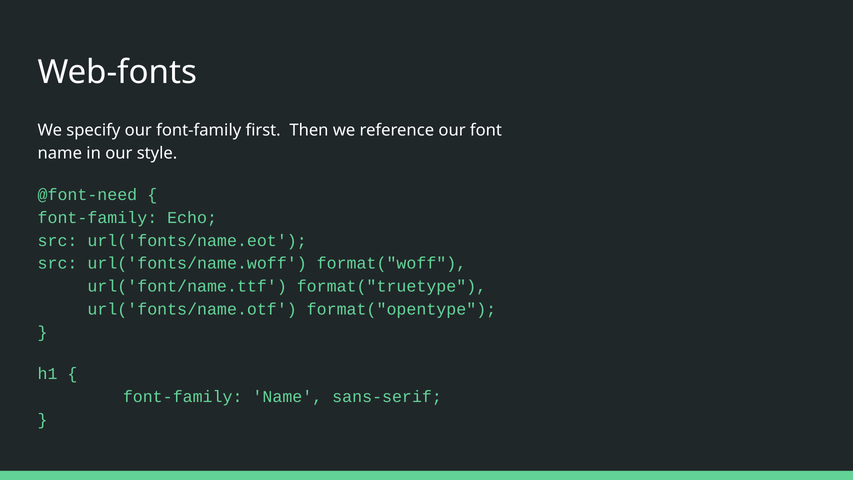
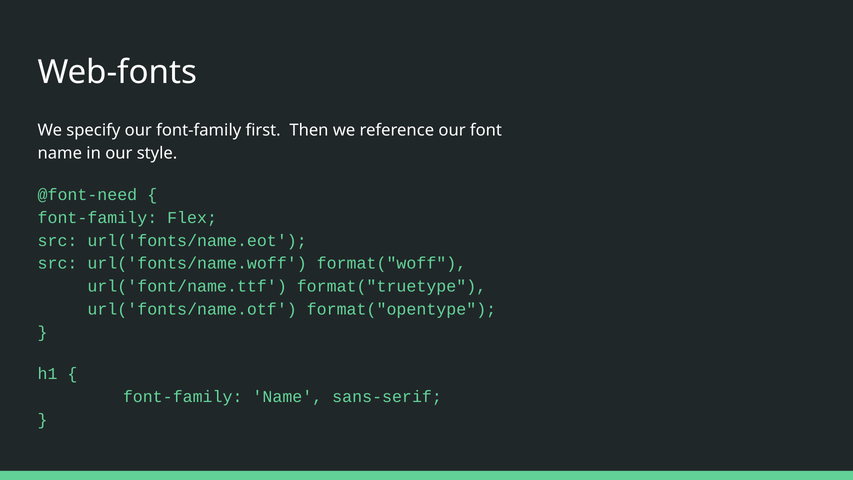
Echo: Echo -> Flex (192, 218)
